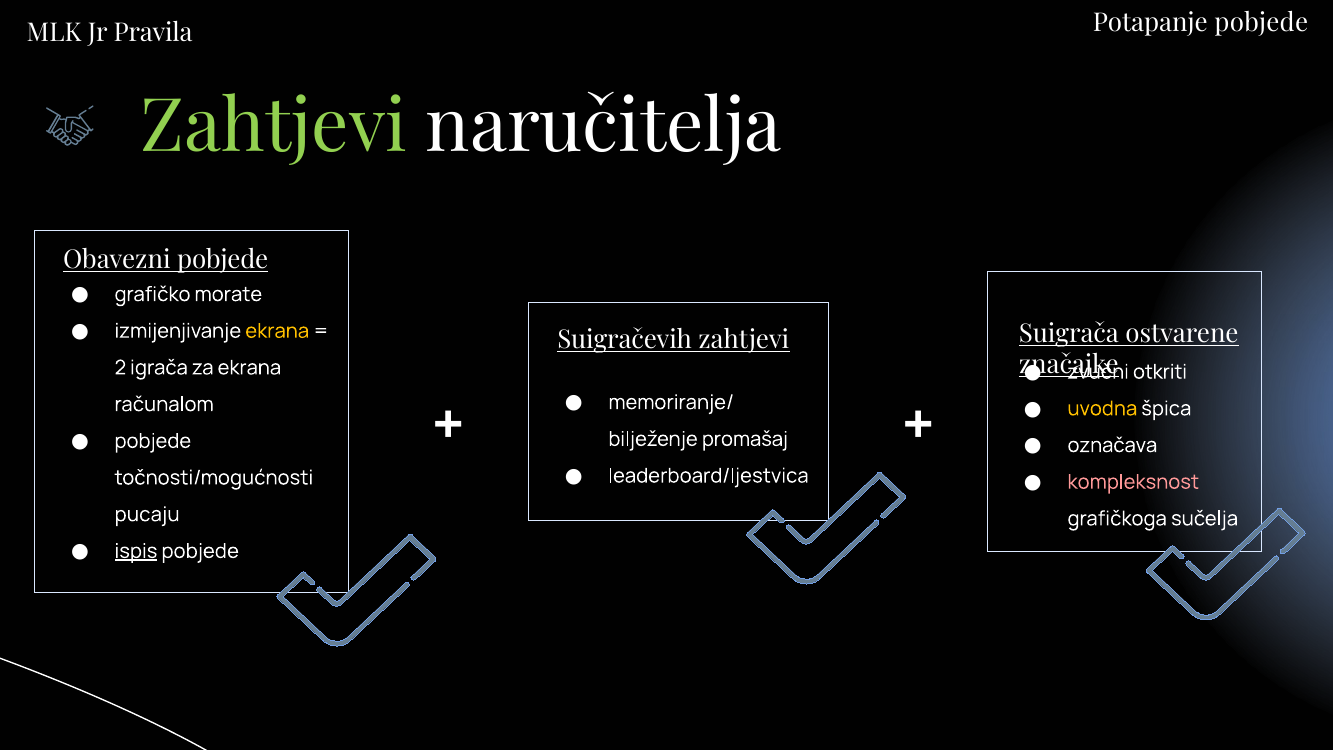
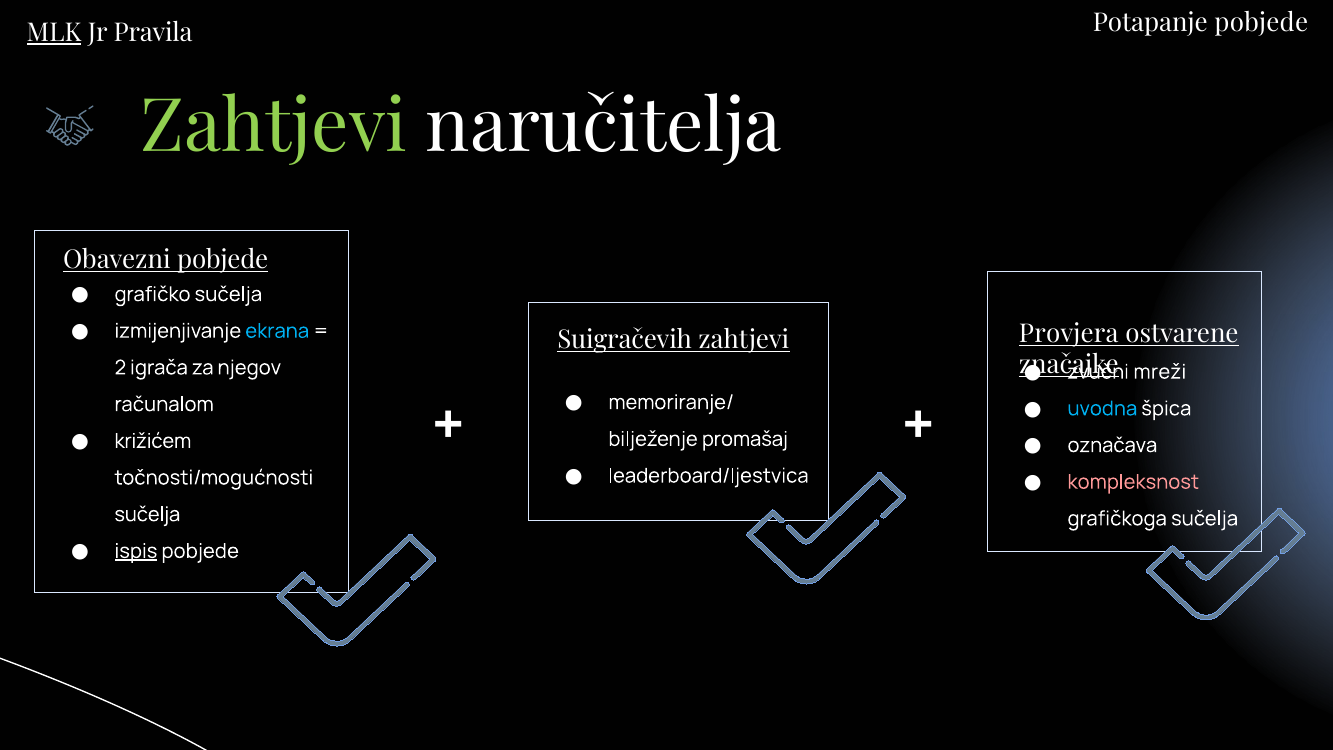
MLK underline: none -> present (54, 33)
grafičko morate: morate -> sučelja (228, 294)
ekrana colour: yellow -> light blue (277, 331)
Suigrača: Suigrača -> Provjera (1069, 334)
za ekrana: ekrana -> njegov (249, 368)
otkriti: otkriti -> mreži (1160, 372)
uvodna colour: yellow -> light blue (1102, 409)
pobjede: pobjede -> križićem (153, 441)
pucaju: pucaju -> sučelja (147, 514)
